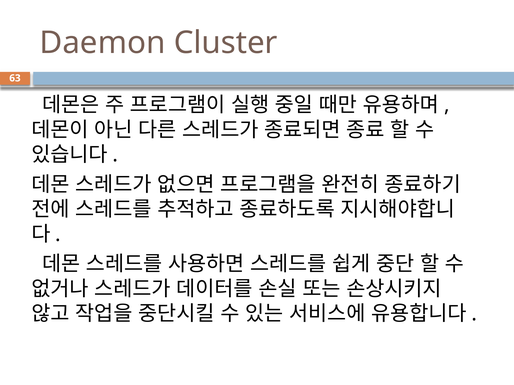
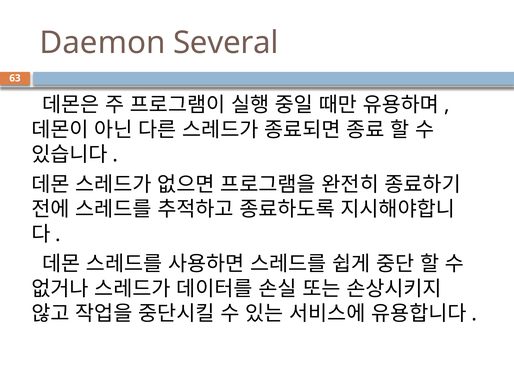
Cluster: Cluster -> Several (226, 43)
